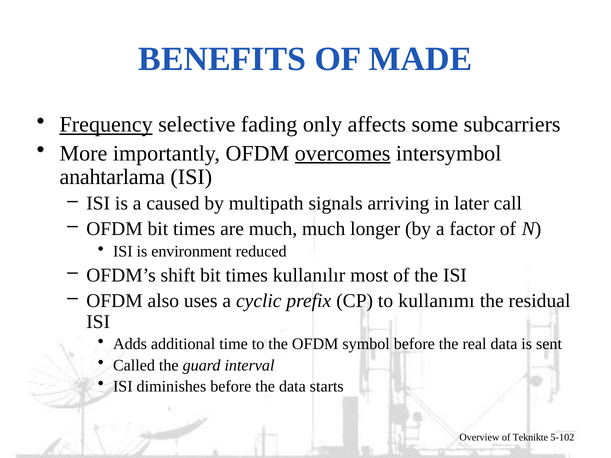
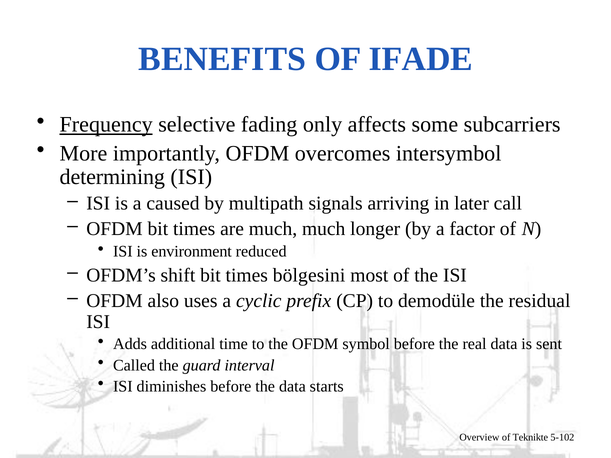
MADE: MADE -> IFADE (421, 59)
overcomes underline: present -> none (343, 153)
anahtarlama: anahtarlama -> determining (112, 177)
kullanılır: kullanılır -> bölgesini (309, 275)
kullanımı: kullanımı -> demodüle (437, 301)
